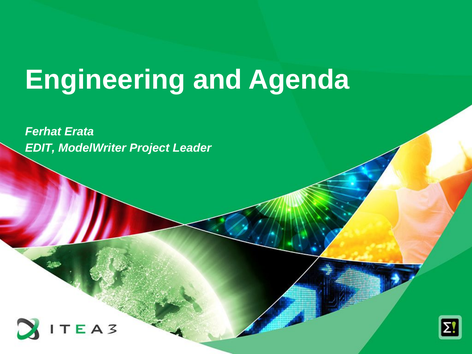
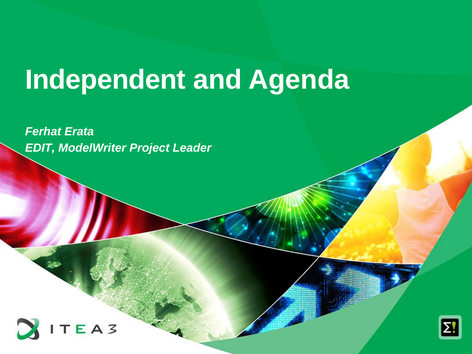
Engineering: Engineering -> Independent (105, 80)
